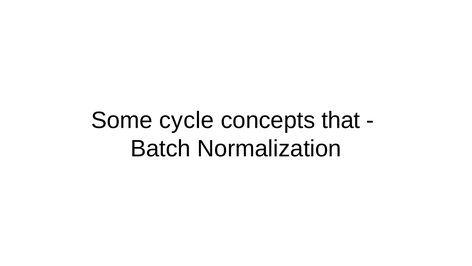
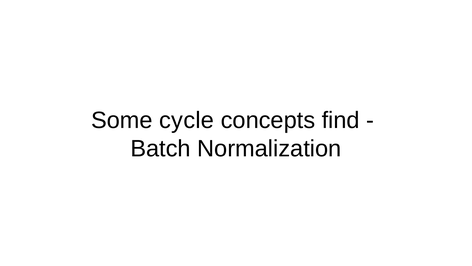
that: that -> find (341, 120)
